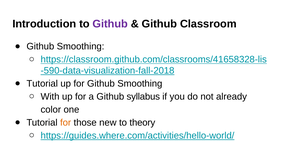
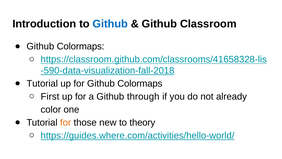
Github colour: purple -> blue (110, 24)
Smoothing: Smoothing -> Colormaps (81, 46)
for Github Smoothing: Smoothing -> Colormaps (140, 83)
With: With -> First (50, 96)
syllabus: syllabus -> through (143, 96)
